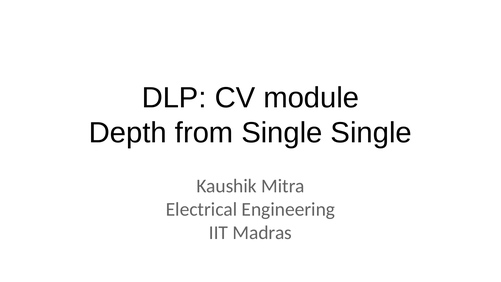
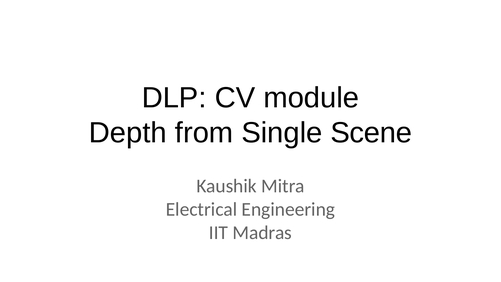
Single Single: Single -> Scene (371, 133)
